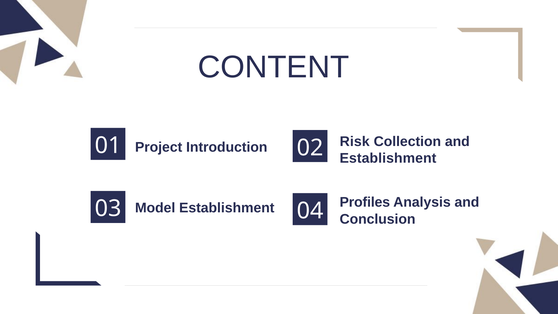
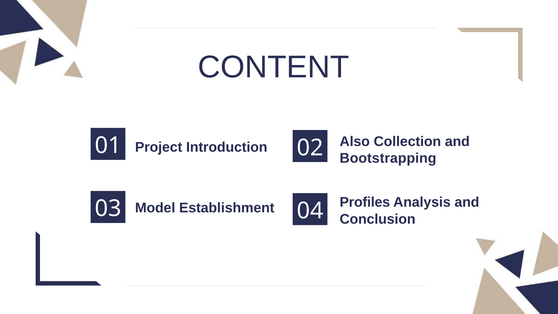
Risk: Risk -> Also (355, 141)
Establishment: Establishment -> Bootstrapping (388, 158)
